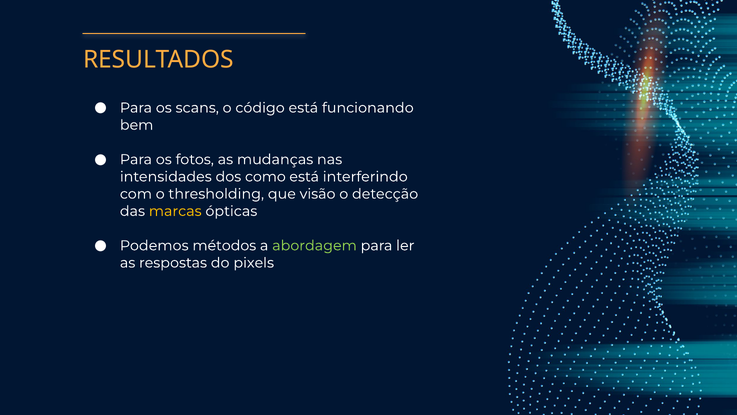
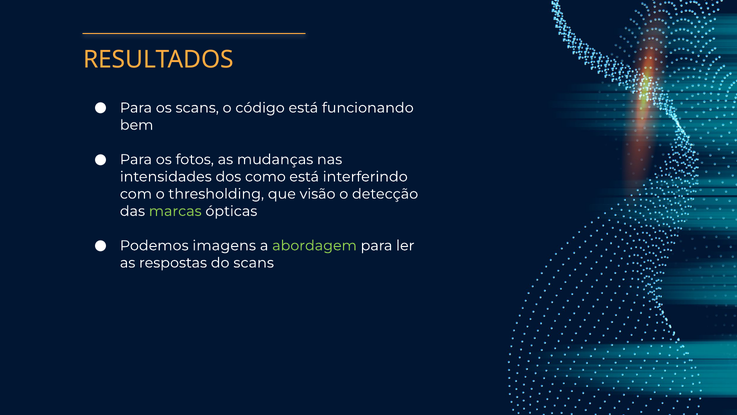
marcas colour: yellow -> light green (175, 211)
métodos: métodos -> imagens (224, 245)
do pixels: pixels -> scans (254, 263)
